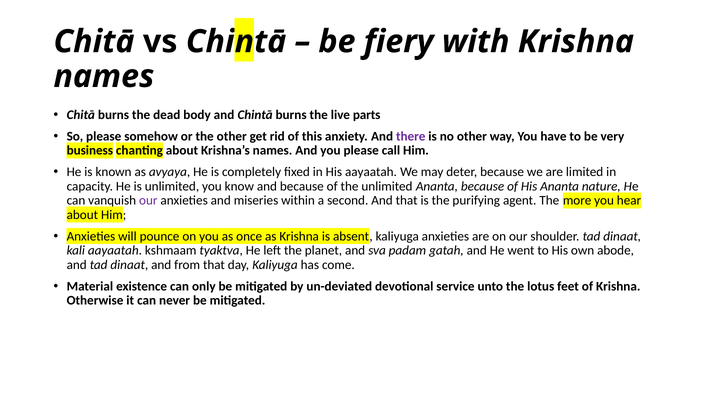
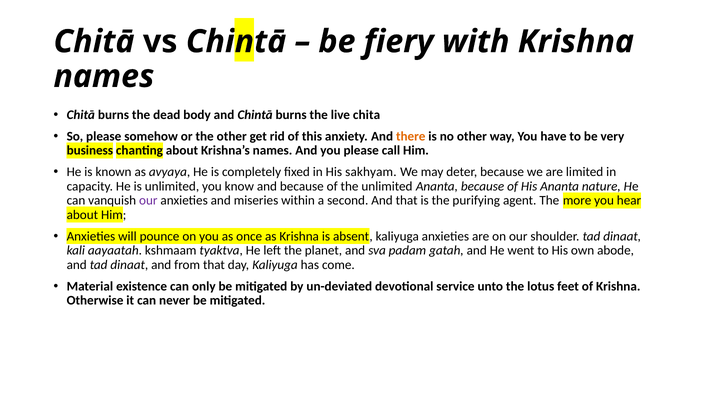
parts: parts -> chita (367, 115)
there colour: purple -> orange (411, 136)
His aayaatah: aayaatah -> sakhyam (371, 172)
